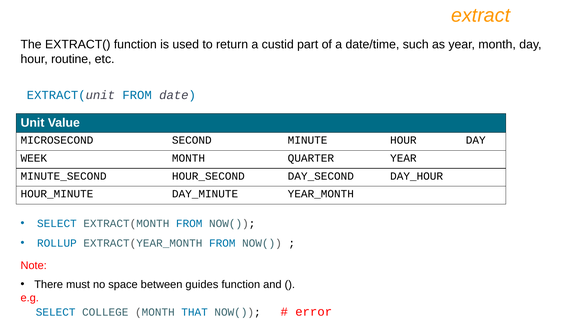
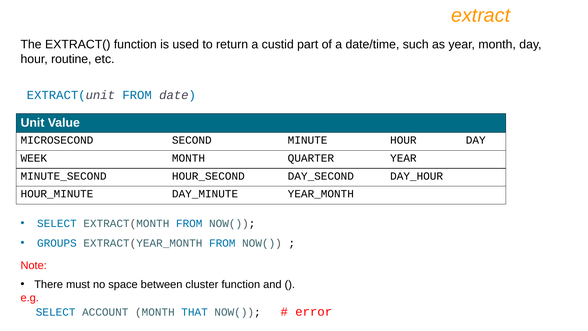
ROLLUP: ROLLUP -> GROUPS (57, 243)
guides: guides -> cluster (202, 284)
COLLEGE: COLLEGE -> ACCOUNT (105, 312)
